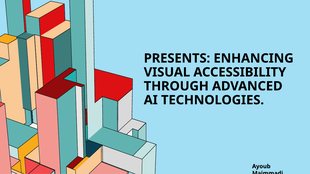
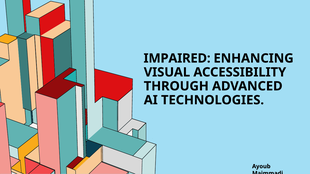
PRESENTS: PRESENTS -> IMPAIRED (177, 58)
